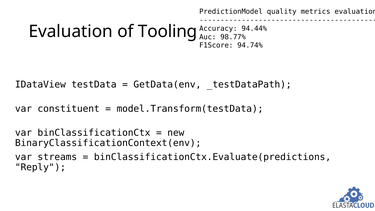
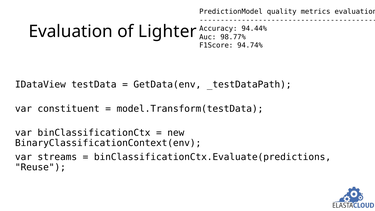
Tooling: Tooling -> Lighter (167, 32)
Reply: Reply -> Reuse (40, 167)
